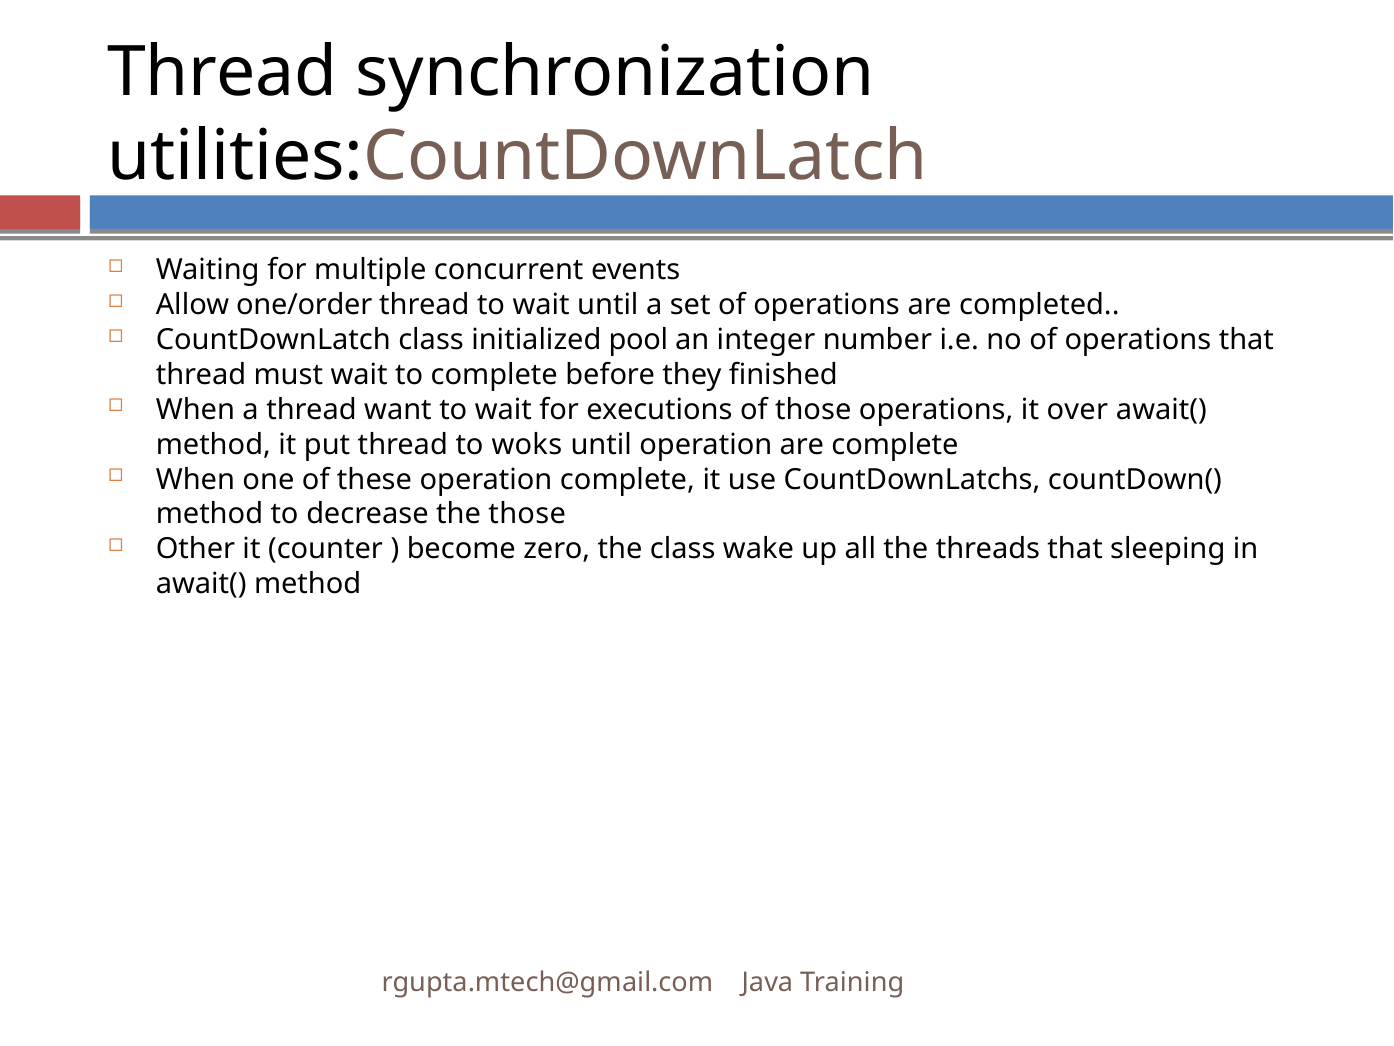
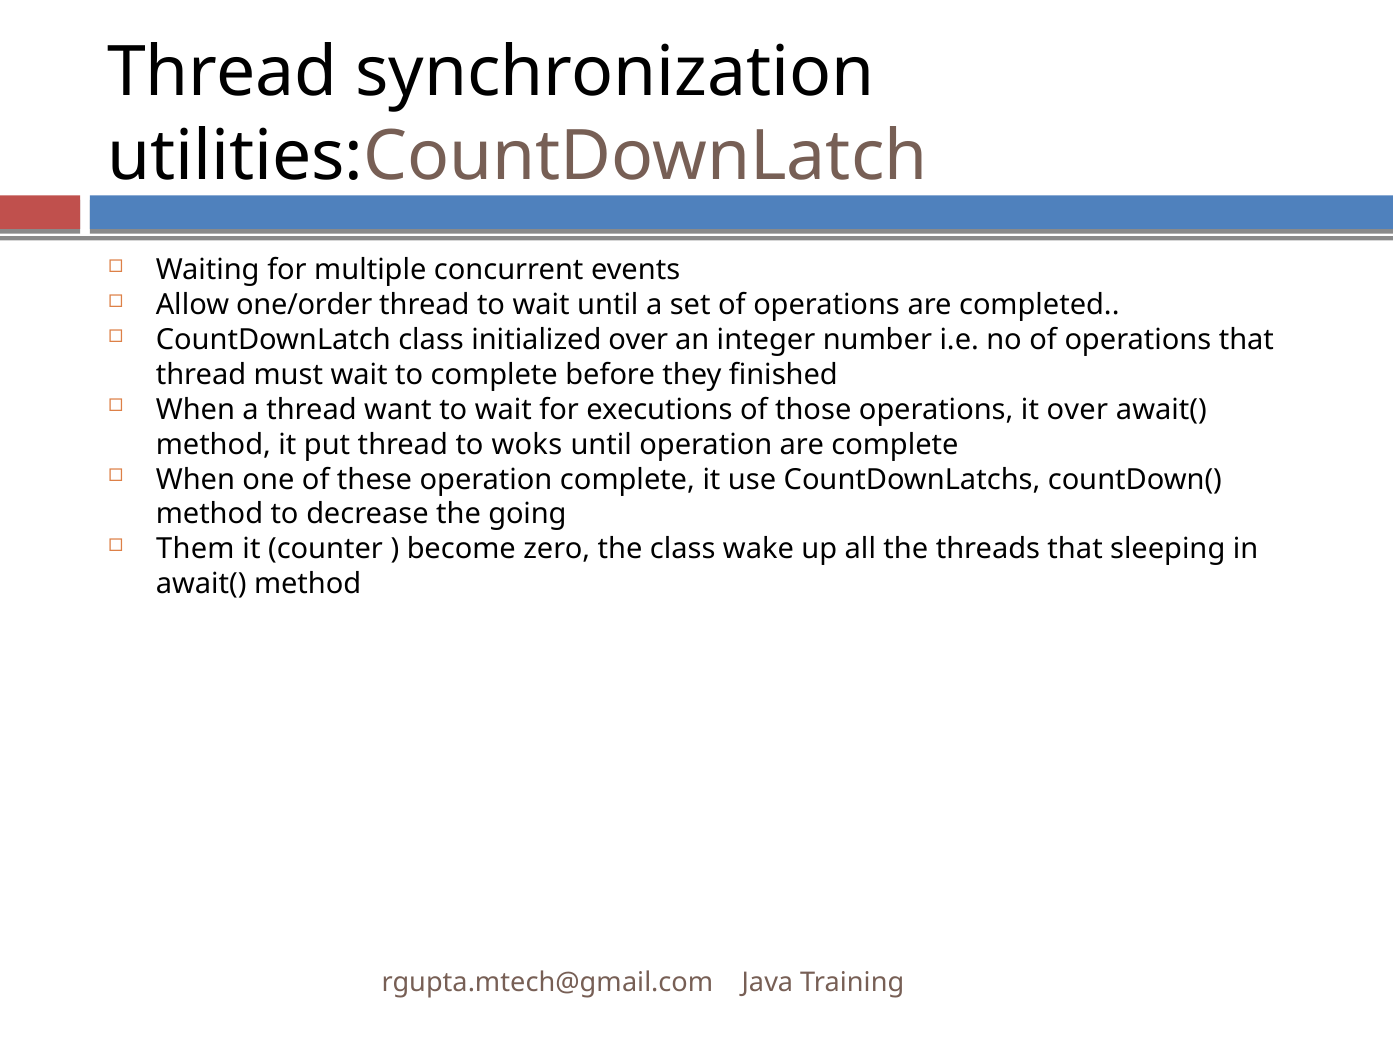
initialized pool: pool -> over (638, 340)
the those: those -> going (527, 514)
Other: Other -> Them (195, 549)
